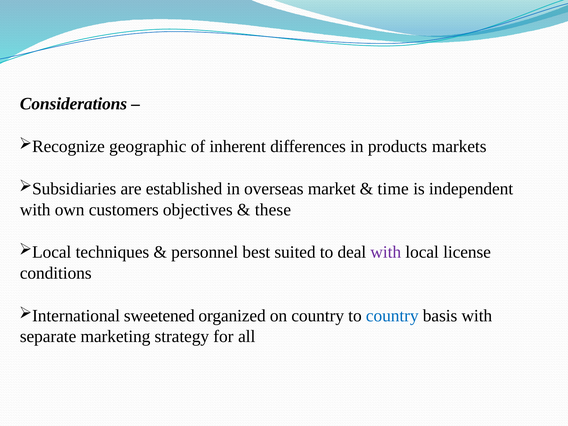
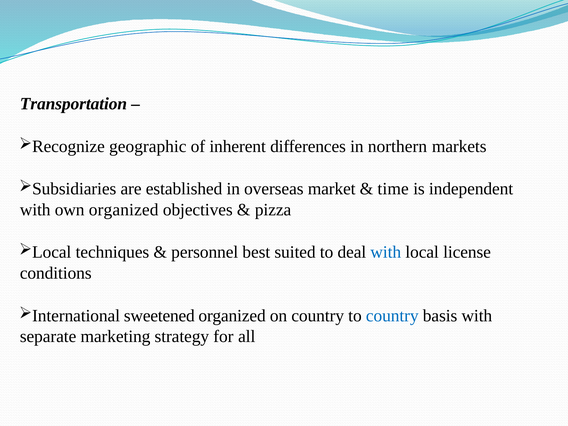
Considerations: Considerations -> Transportation (73, 104)
products: products -> northern (397, 146)
own customers: customers -> organized (124, 210)
these: these -> pizza (273, 210)
with colour: purple -> blue (386, 252)
